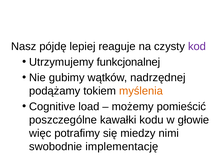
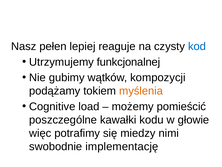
pójdę: pójdę -> pełen (53, 46)
kod colour: purple -> blue (197, 46)
nadrzędnej: nadrzędnej -> kompozycji (158, 77)
